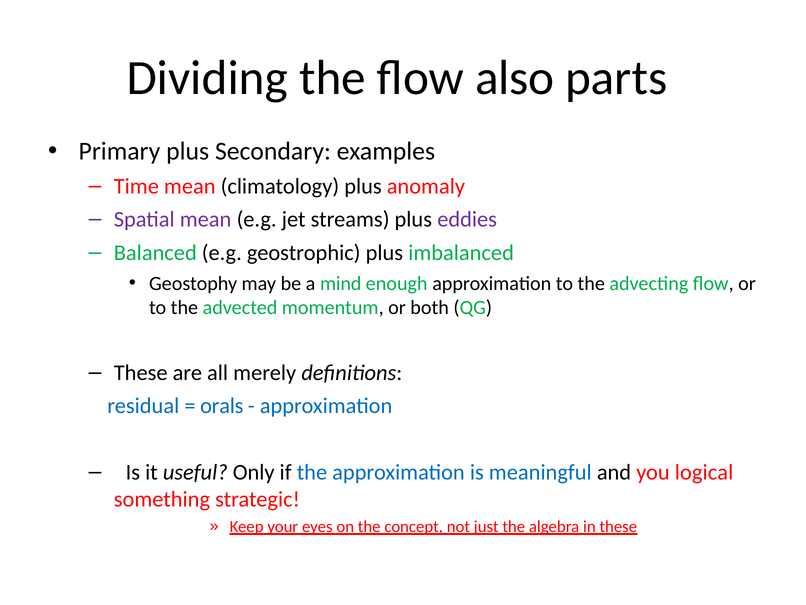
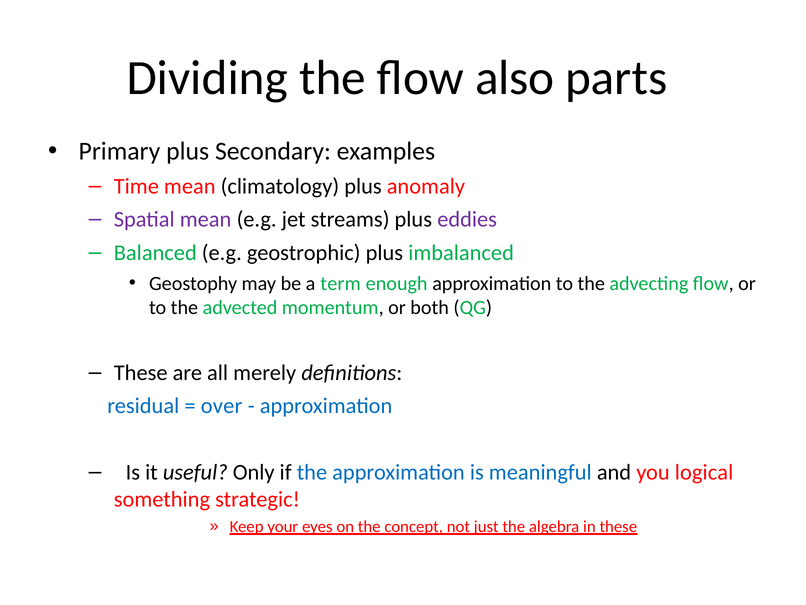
mind: mind -> term (341, 283)
orals: orals -> over (222, 406)
